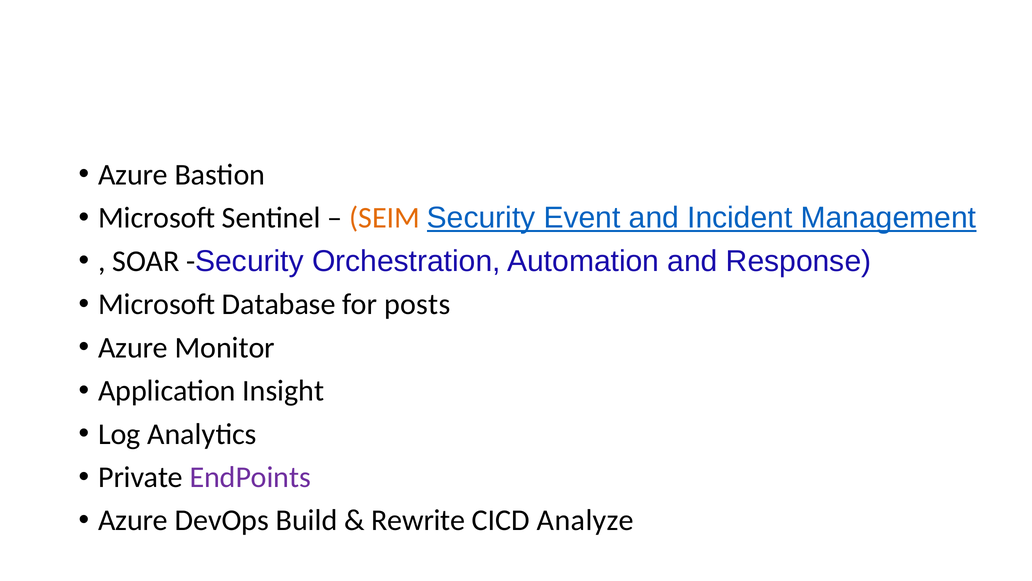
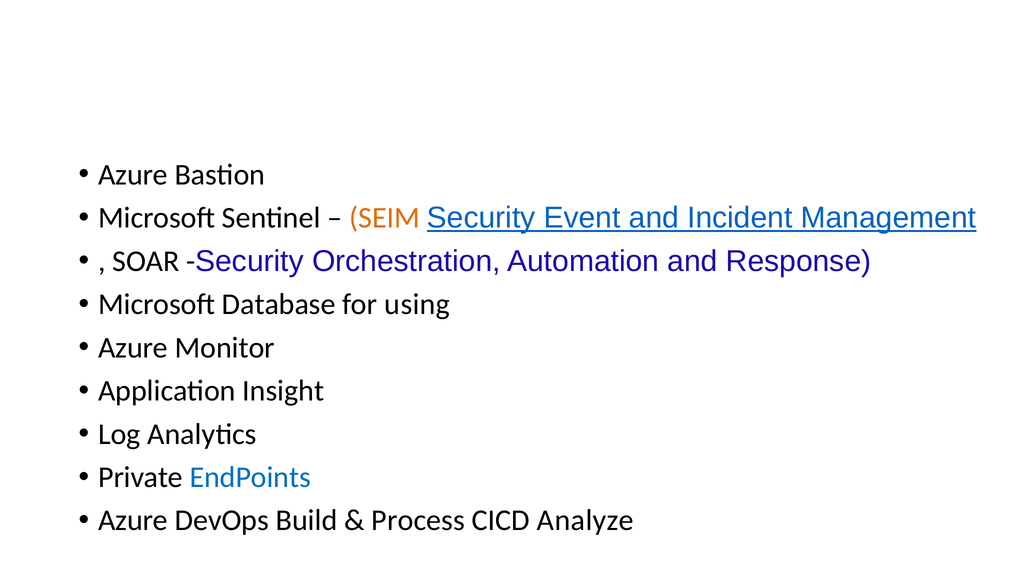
posts: posts -> using (417, 304)
EndPoints colour: purple -> blue (250, 477)
Rewrite: Rewrite -> Process (418, 520)
